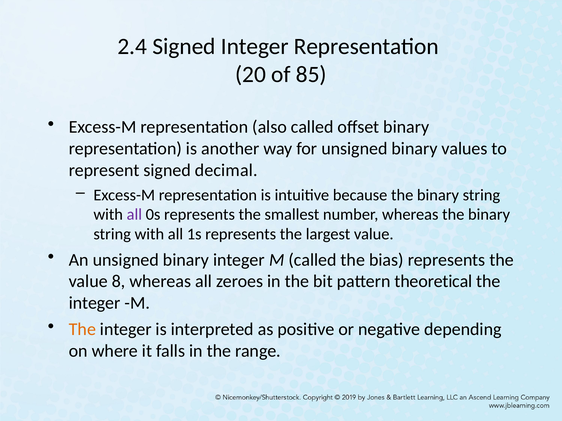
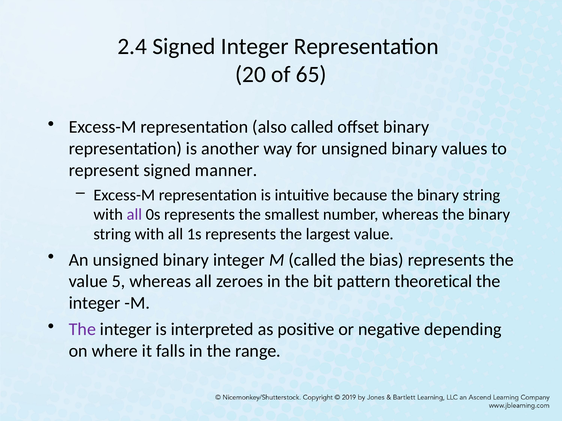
85: 85 -> 65 (311, 75)
decimal: decimal -> manner (226, 170)
8: 8 -> 5 (119, 282)
The colour: orange -> purple (82, 330)
